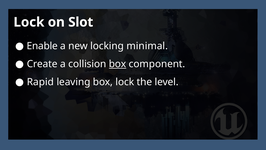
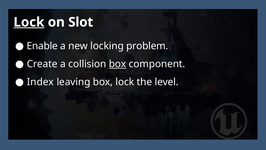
Lock underline: none -> present (29, 22)
minimal: minimal -> problem (147, 46)
Rapid: Rapid -> Index (40, 82)
